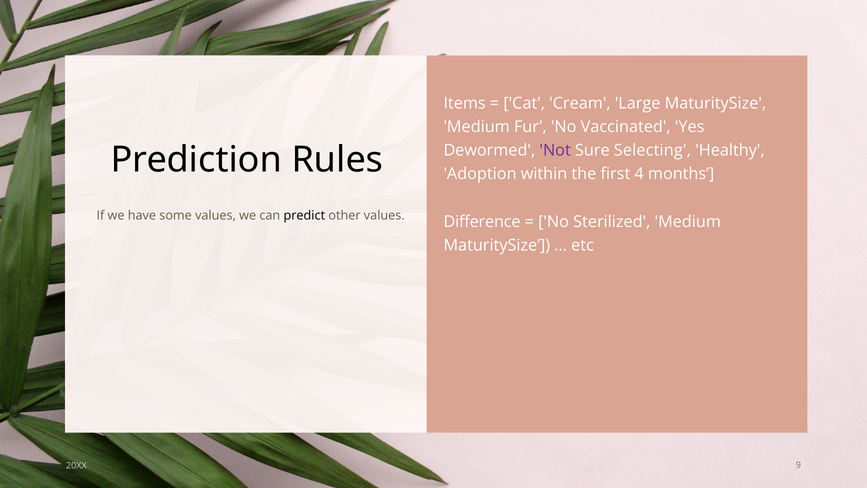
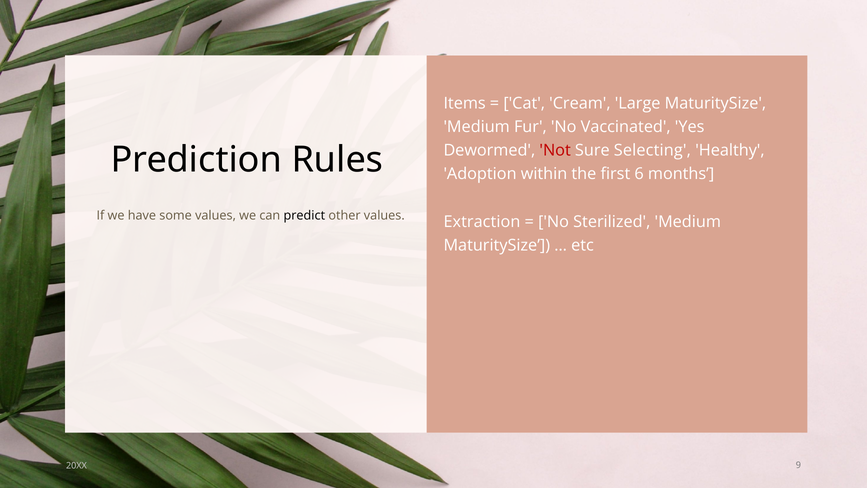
Not colour: purple -> red (555, 150)
4: 4 -> 6 (639, 174)
Difference: Difference -> Extraction (482, 222)
